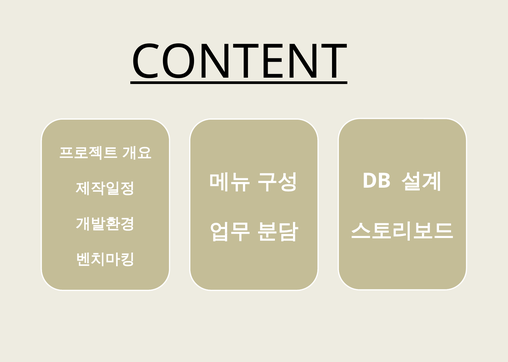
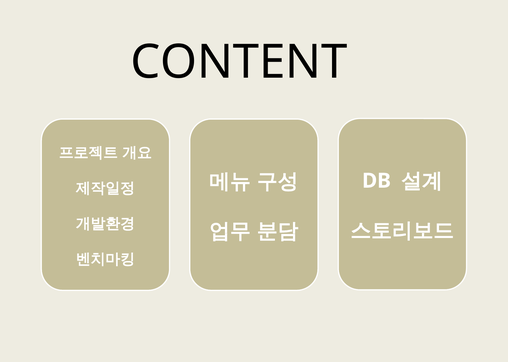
CONTENT underline: present -> none (239, 62)
